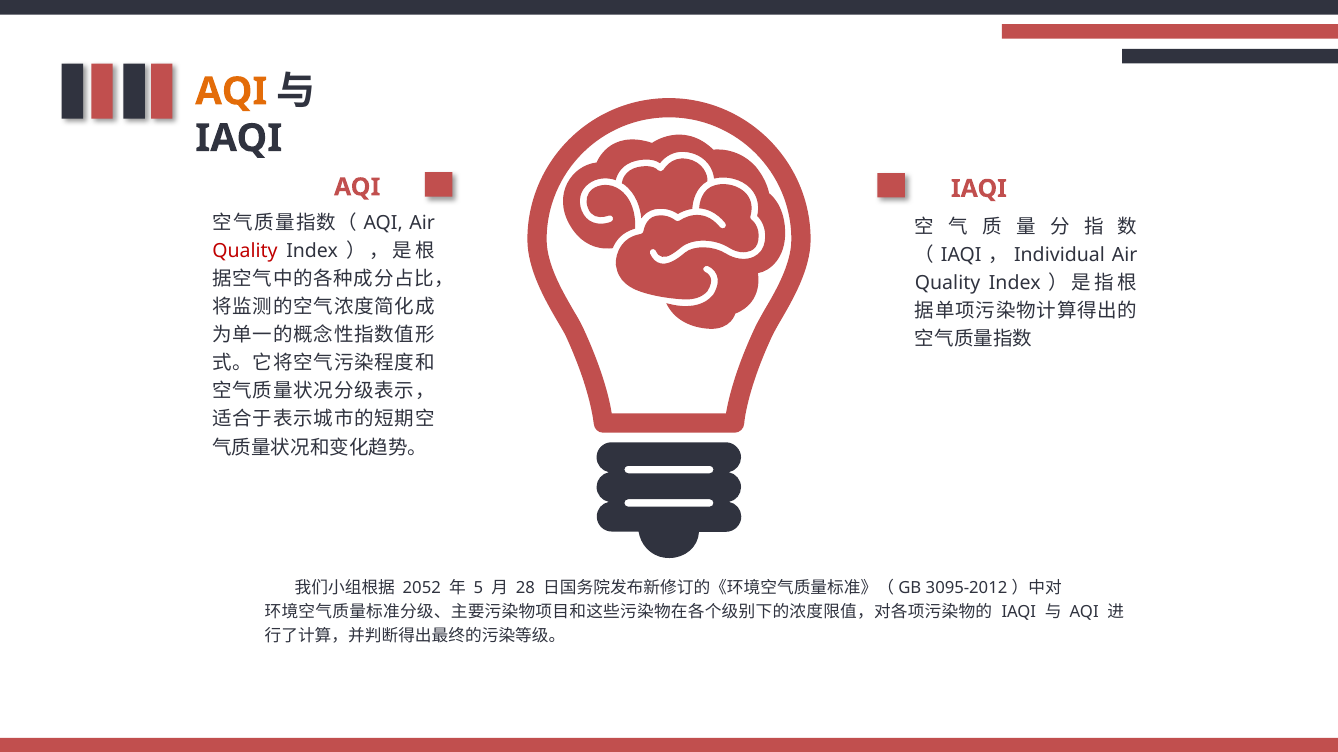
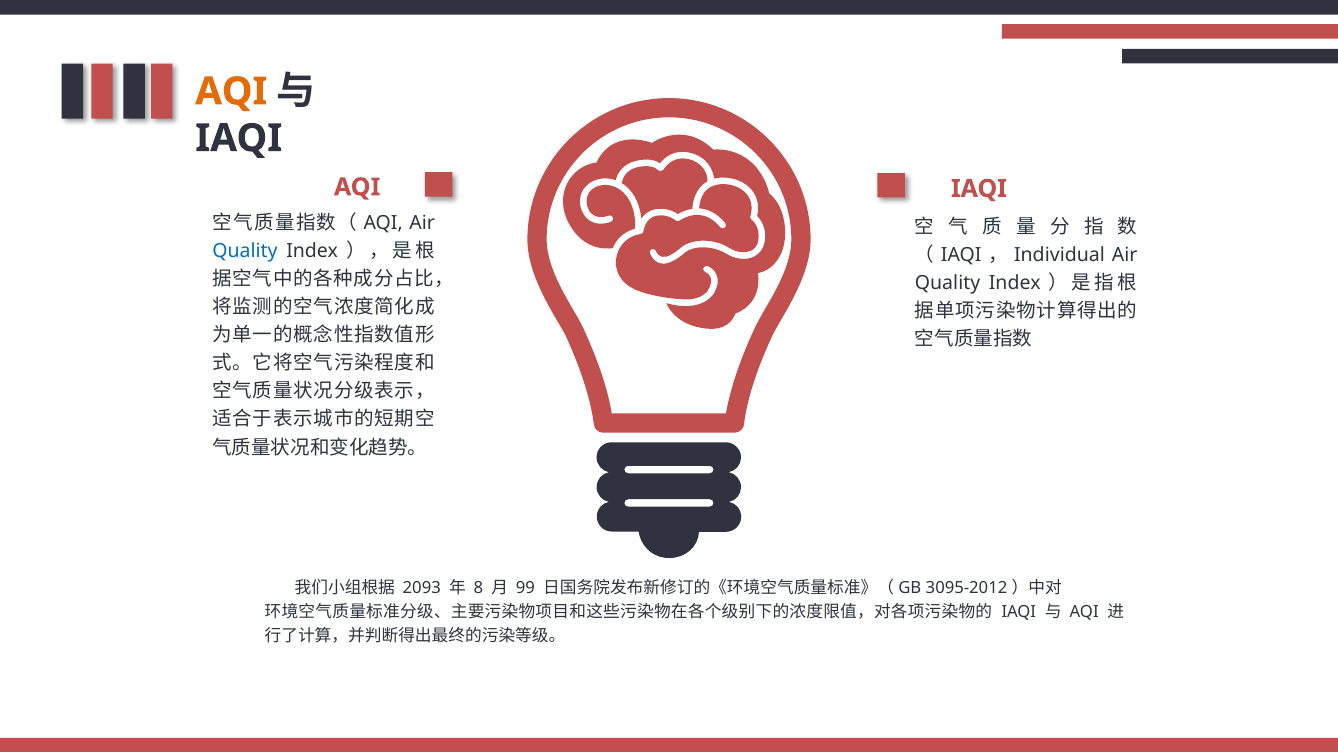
Quality colour: red -> blue (245, 251)
2052: 2052 -> 2093 (422, 588)
5: 5 -> 8 (478, 588)
28: 28 -> 99 (525, 588)
